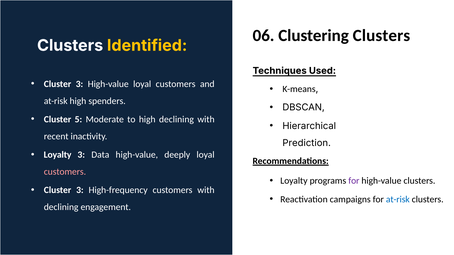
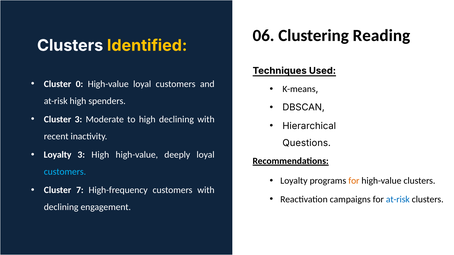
Clustering Clusters: Clusters -> Reading (381, 36)
3: 3 -> 0 (79, 84)
Cluster 5: 5 -> 3 (78, 120)
Prediction: Prediction -> Questions (307, 143)
3 Data: Data -> High (100, 155)
customers colour: pink -> light blue (65, 172)
for colour: purple -> orange (354, 181)
3: 3 -> 7 (80, 190)
